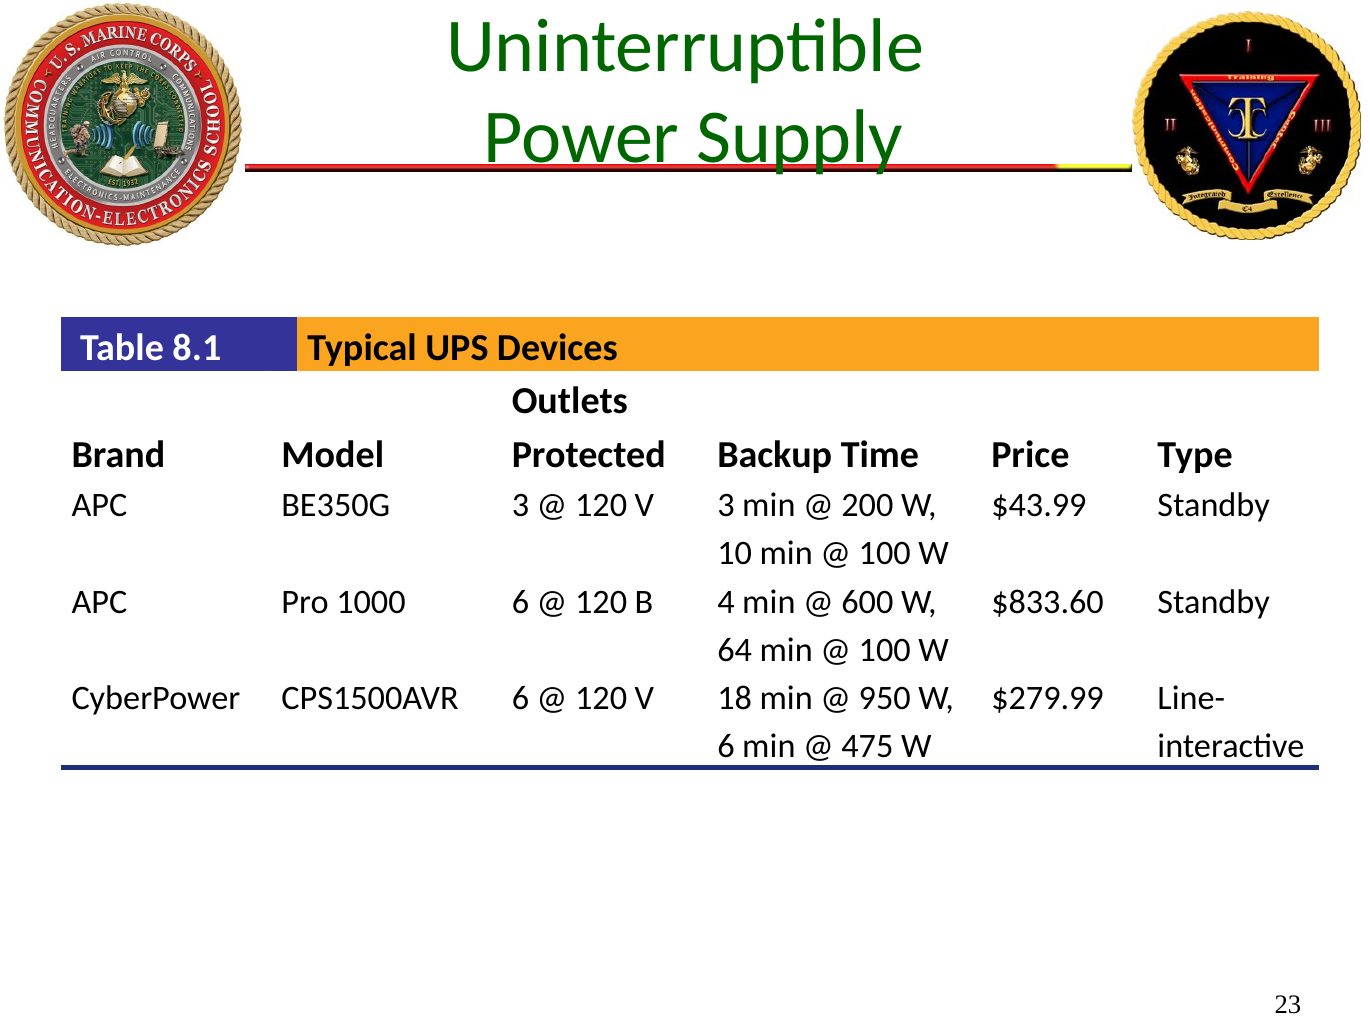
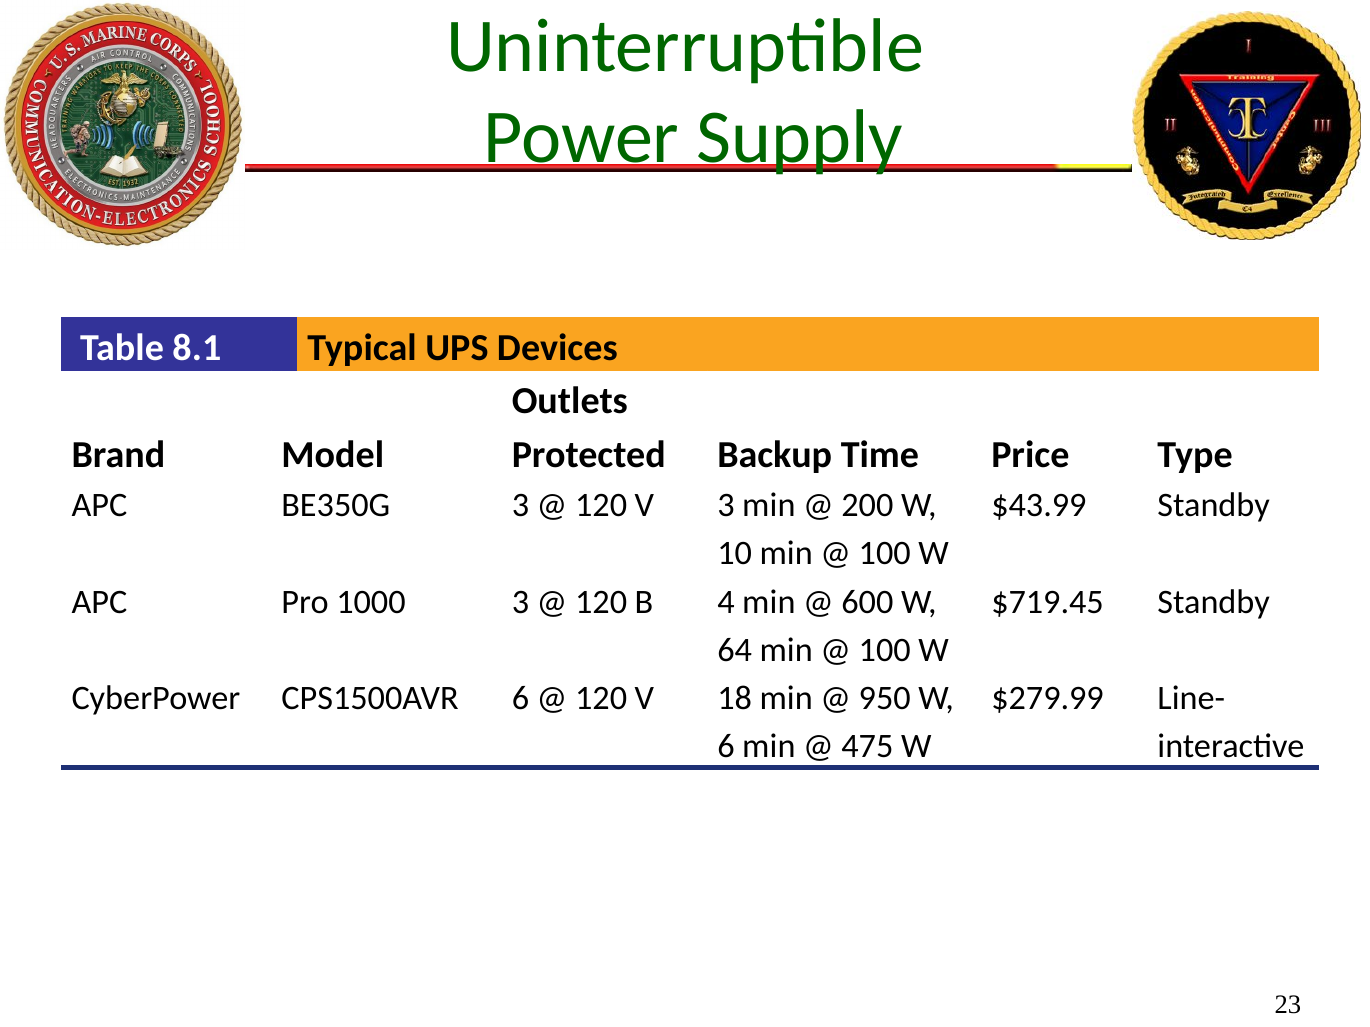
1000 6: 6 -> 3 (520, 602)
$833.60: $833.60 -> $719.45 (1048, 602)
